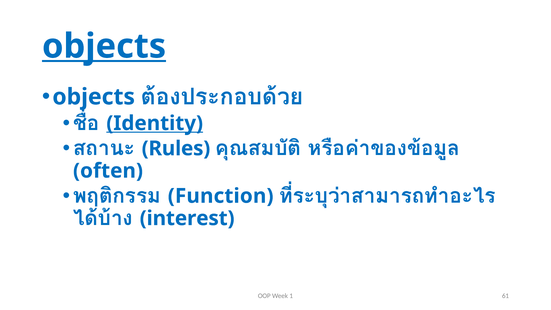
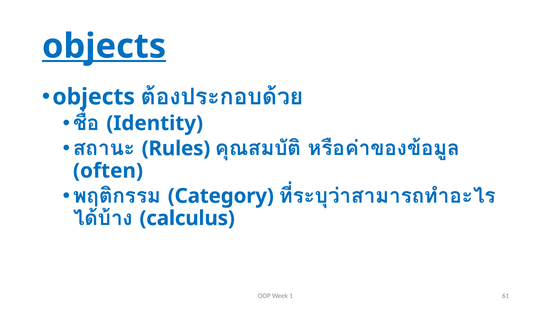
Identity underline: present -> none (155, 123)
Function: Function -> Category (221, 196)
interest: interest -> calculus (187, 218)
